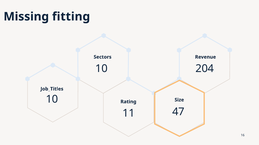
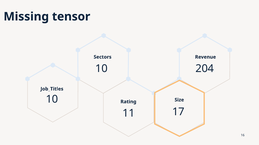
fitting: fitting -> tensor (71, 17)
47: 47 -> 17 (178, 112)
